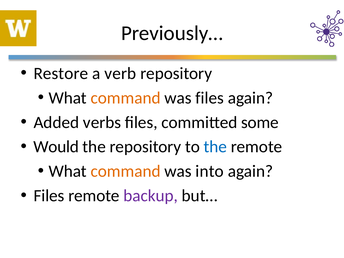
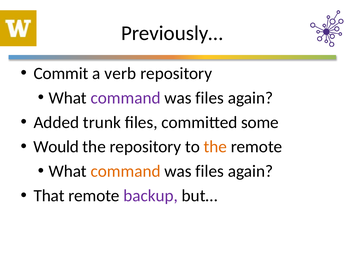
Restore: Restore -> Commit (61, 73)
command colour: orange -> purple (126, 98)
verbs: verbs -> trunk (102, 122)
the colour: blue -> orange (215, 147)
into: into -> files (210, 171)
Files: Files -> That (49, 196)
